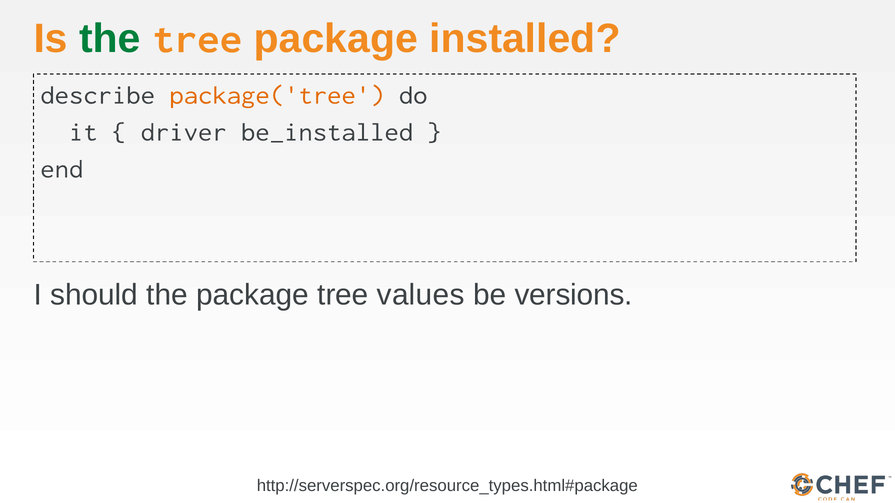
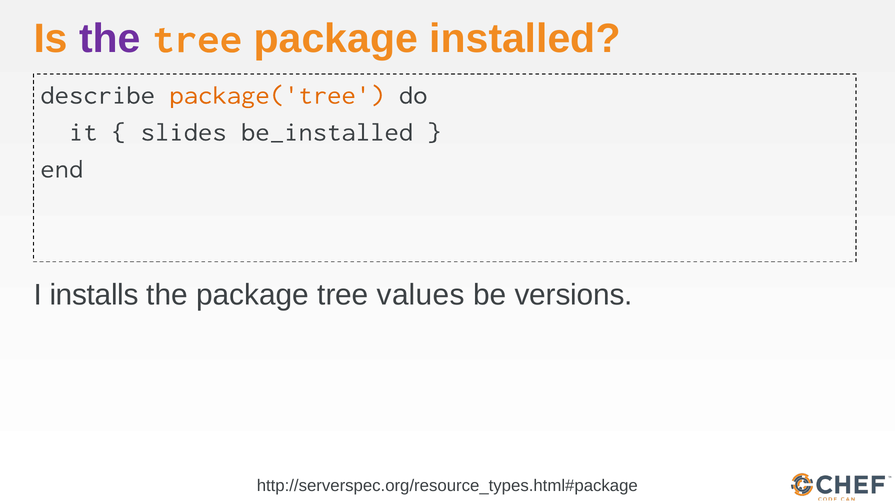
the colour: green -> purple (110, 39)
driver: driver -> slides (184, 132)
should: should -> installs (94, 295)
